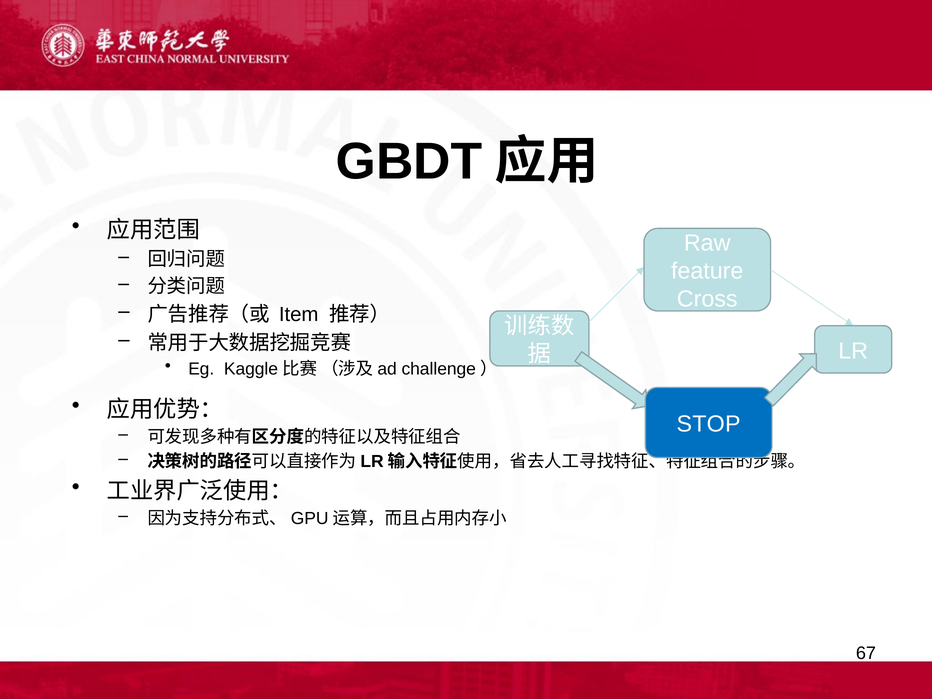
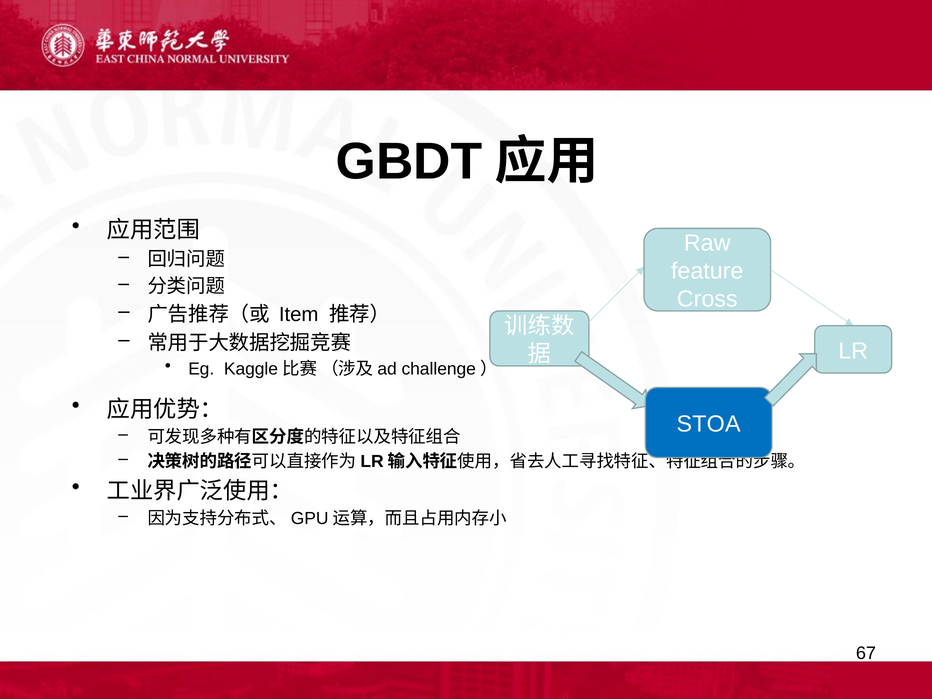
STOP: STOP -> STOA (709, 424)
